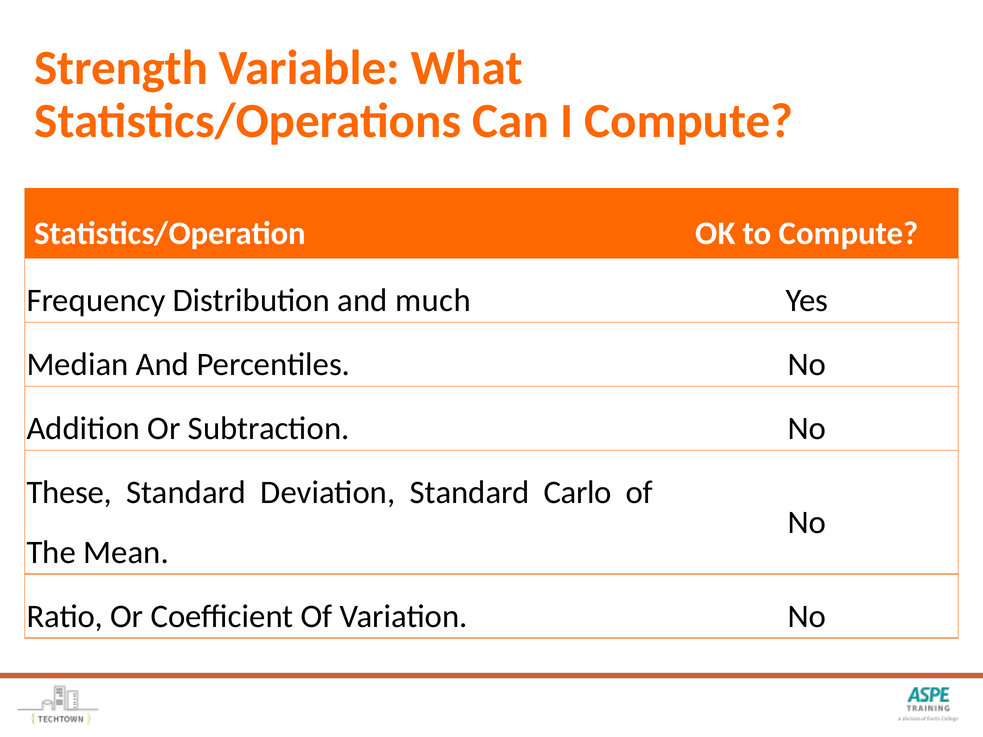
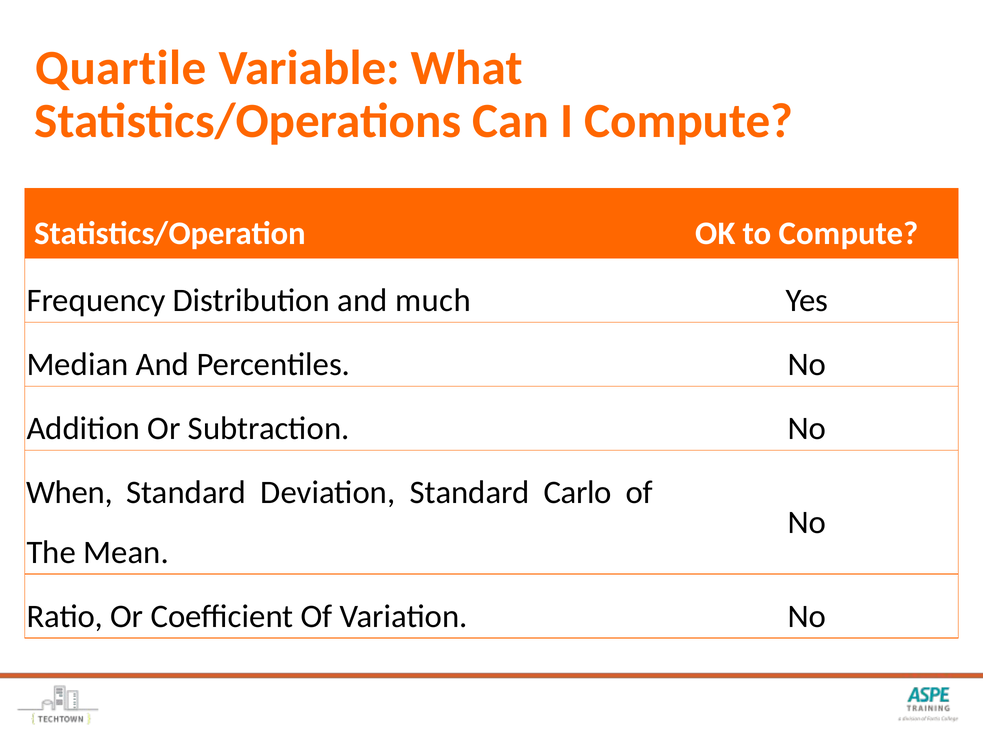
Strength: Strength -> Quartile (121, 68)
These: These -> When (69, 493)
